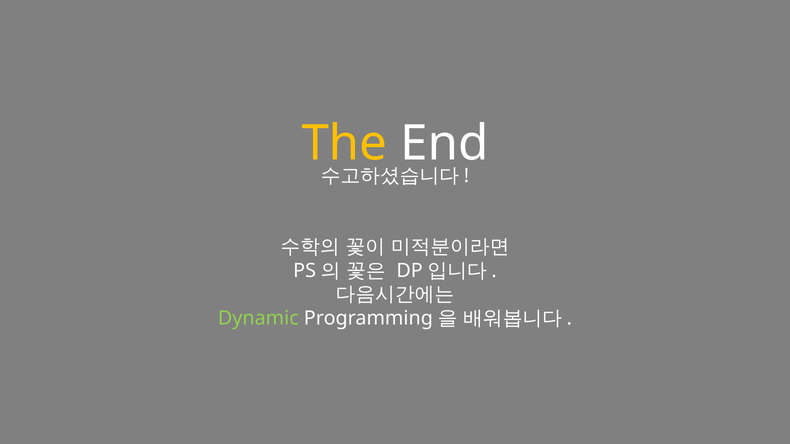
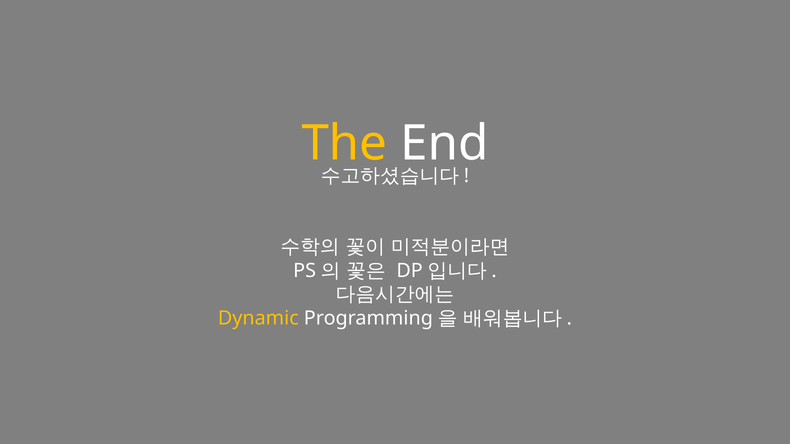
Dynamic colour: light green -> yellow (258, 318)
